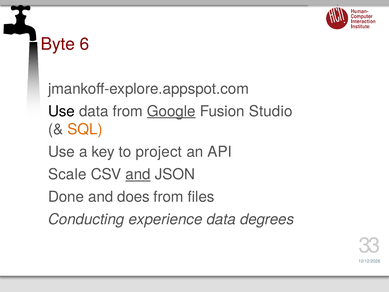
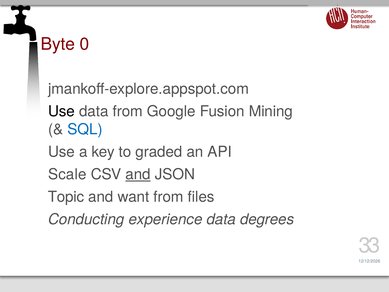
6: 6 -> 0 (85, 44)
Google underline: present -> none (171, 111)
Studio: Studio -> Mining (271, 111)
SQL colour: orange -> blue (85, 129)
project: project -> graded (159, 152)
Done: Done -> Topic (66, 197)
does: does -> want (133, 197)
